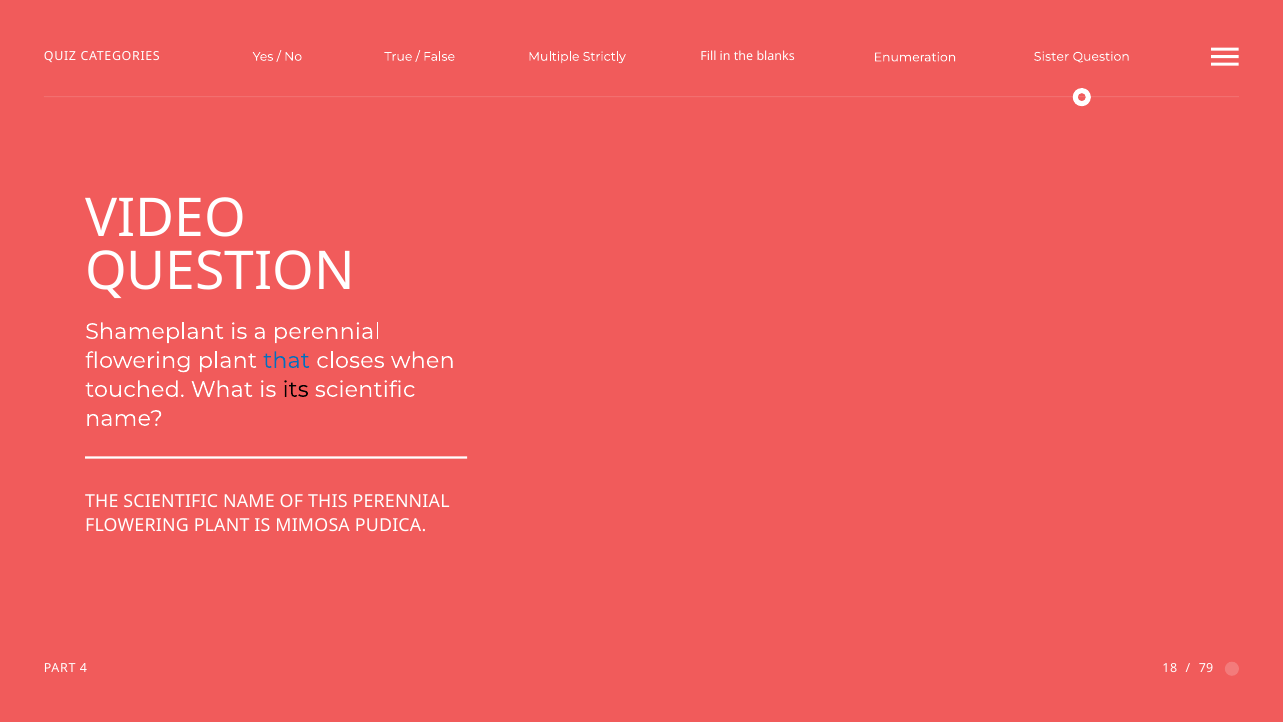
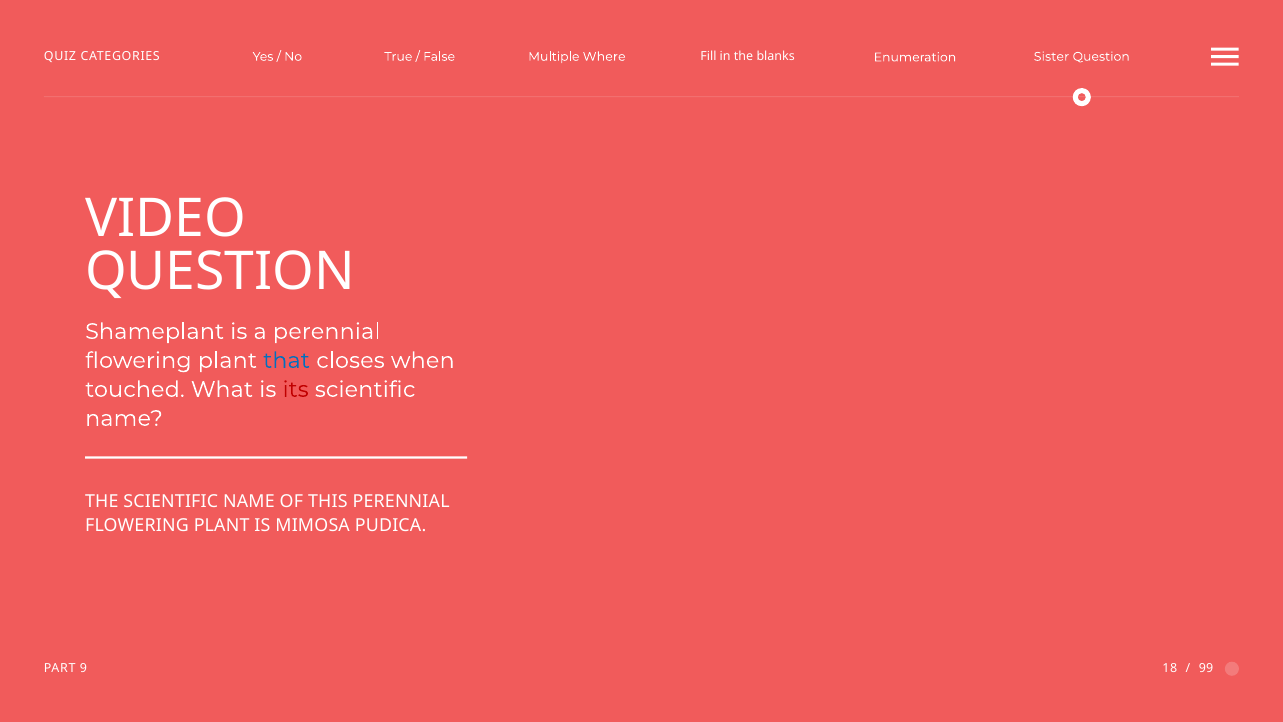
Strictly: Strictly -> Where (604, 57)
its colour: black -> red (296, 389)
79: 79 -> 99 (1206, 668)
4: 4 -> 9 (83, 668)
